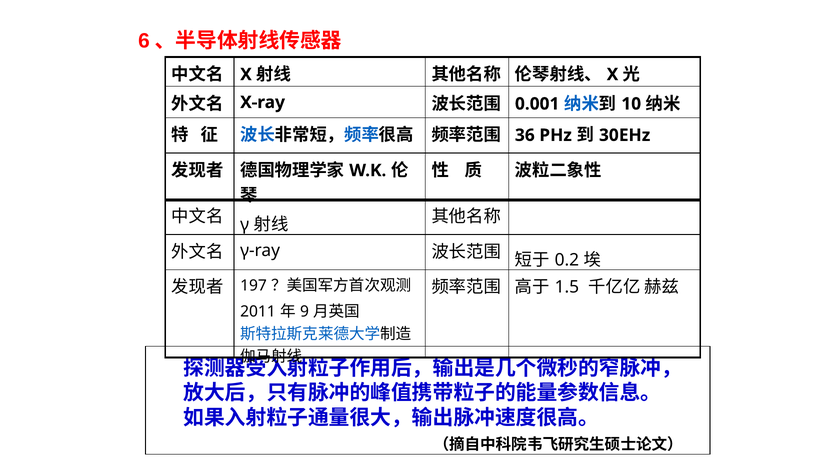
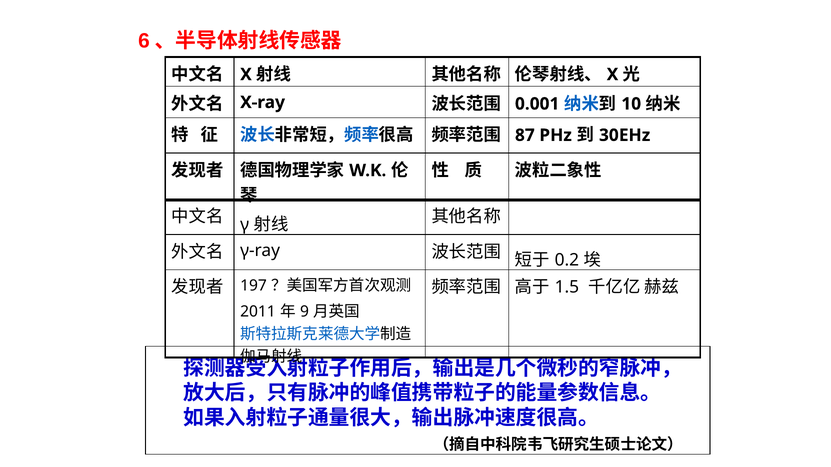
36: 36 -> 87 (525, 135)
